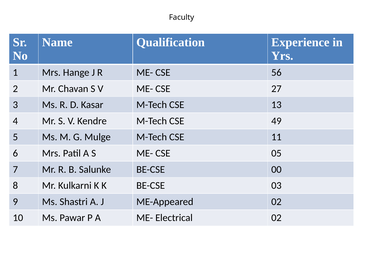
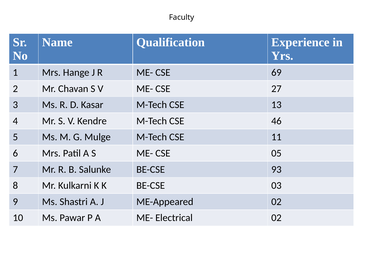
56: 56 -> 69 (276, 72)
49: 49 -> 46 (276, 121)
00: 00 -> 93 (276, 169)
